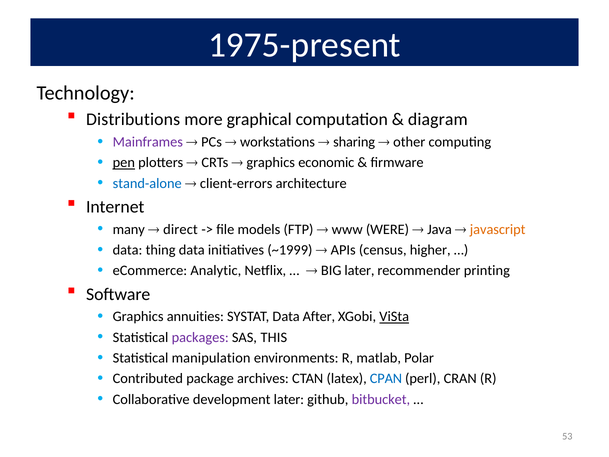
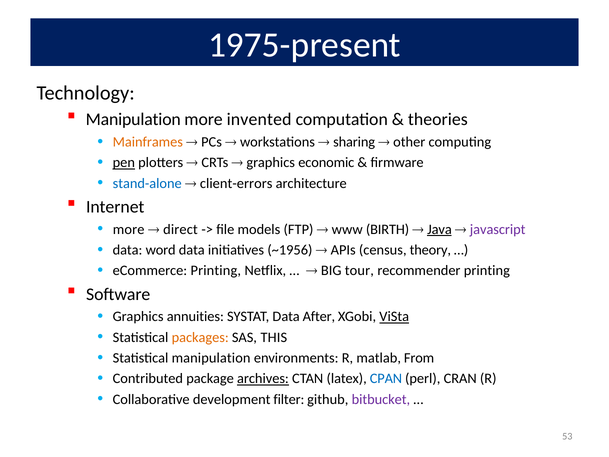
Distributions: Distributions -> Manipulation (133, 119)
graphical: graphical -> invented (259, 119)
diagram: diagram -> theories (438, 119)
Mainframes colour: purple -> orange (148, 142)
many: many -> more (129, 229)
WERE: WERE -> BIRTH (388, 229)
Java underline: none -> present (439, 229)
javascript colour: orange -> purple (498, 229)
thing: thing -> word (161, 250)
~1999: ~1999 -> ~1956 (290, 250)
higher: higher -> theory (430, 250)
eCommerce Analytic: Analytic -> Printing (216, 271)
BIG later: later -> tour (359, 271)
packages colour: purple -> orange (200, 337)
Polar: Polar -> From (419, 358)
archives underline: none -> present (263, 378)
development later: later -> filter (289, 399)
